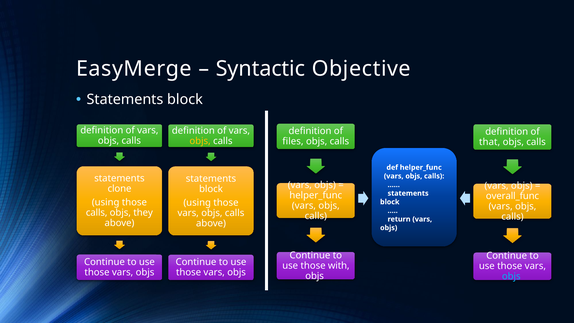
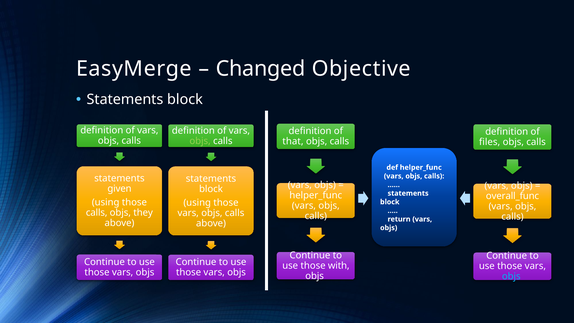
Syntactic: Syntactic -> Changed (261, 69)
objs colour: yellow -> light green (200, 141)
files: files -> that (293, 141)
that: that -> files (490, 142)
clone: clone -> given (120, 189)
